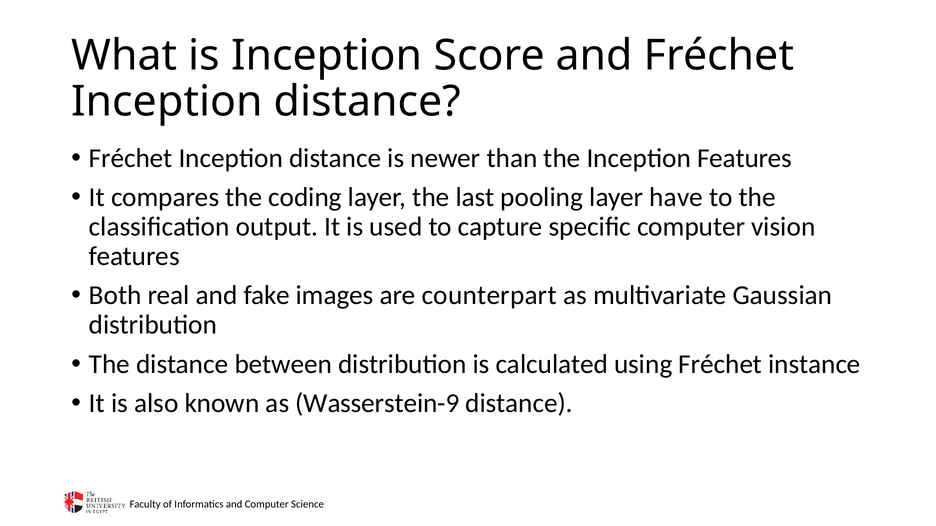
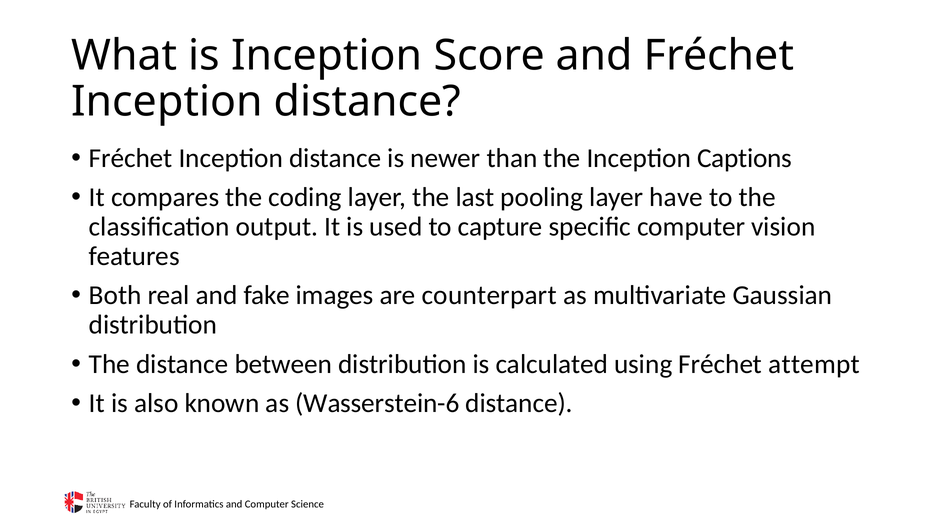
Inception Features: Features -> Captions (745, 158)
instance: instance -> attempt (814, 364)
Wasserstein-9: Wasserstein-9 -> Wasserstein-6 (377, 404)
